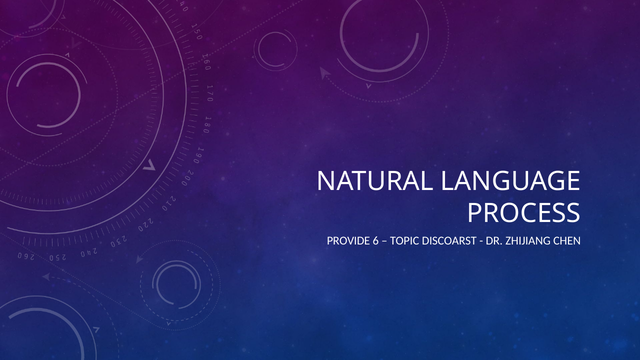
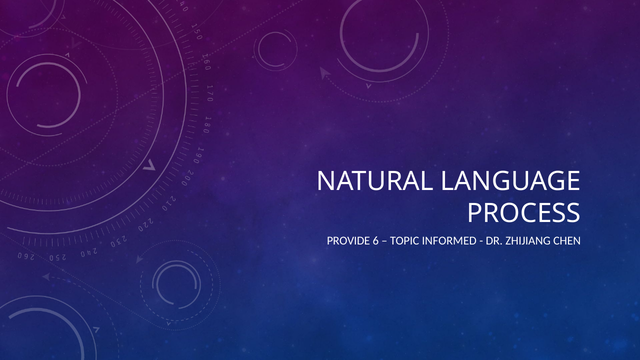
DISCOARST: DISCOARST -> INFORMED (449, 241)
